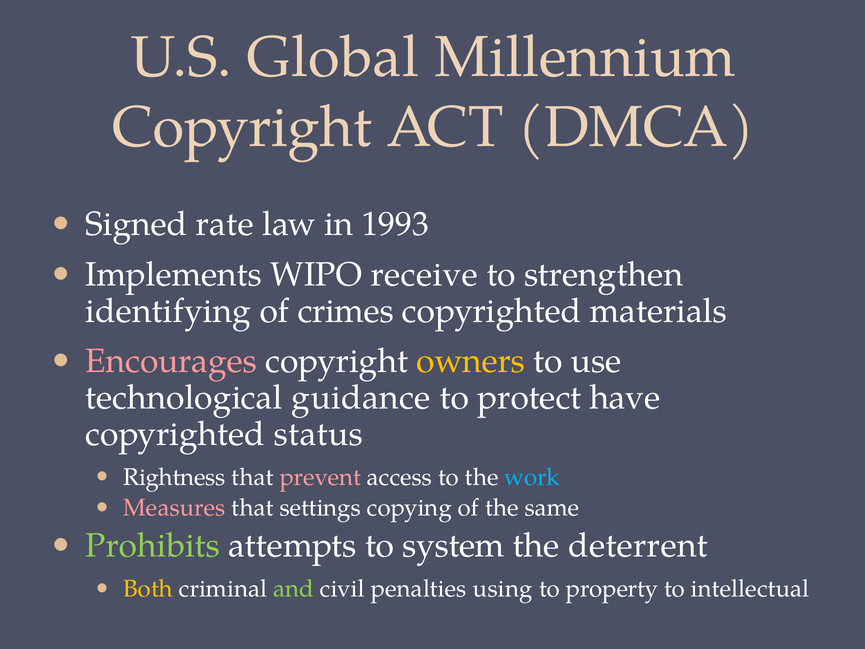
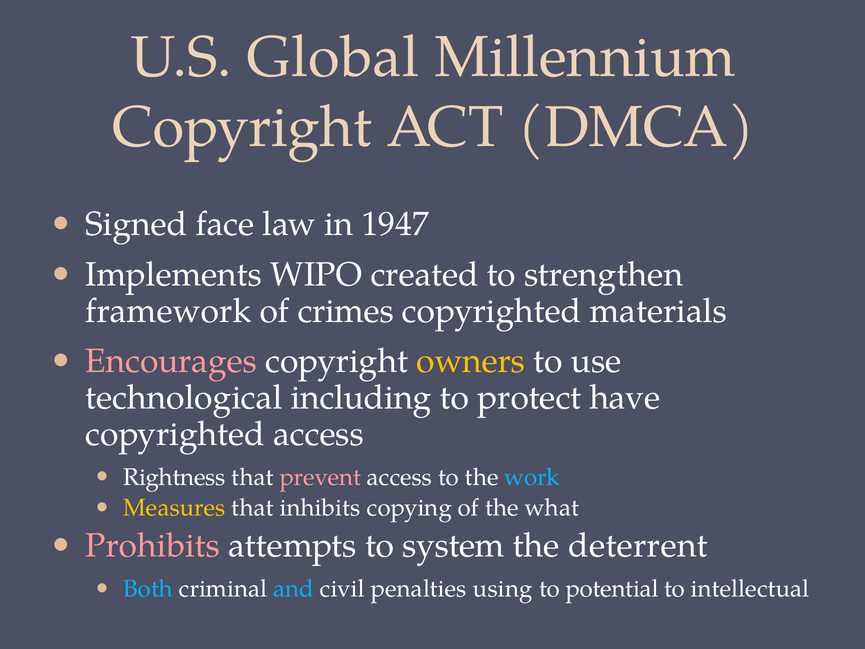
rate: rate -> face (225, 224)
1993: 1993 -> 1947 (395, 224)
receive: receive -> created (425, 274)
identifying: identifying -> framework (168, 311)
guidance: guidance -> including (361, 397)
copyrighted status: status -> access (319, 434)
Measures colour: pink -> yellow (174, 508)
settings: settings -> inhibits (320, 508)
same: same -> what (552, 508)
Prohibits colour: light green -> pink (153, 546)
Both colour: yellow -> light blue (148, 589)
and colour: light green -> light blue (294, 589)
property: property -> potential (612, 589)
